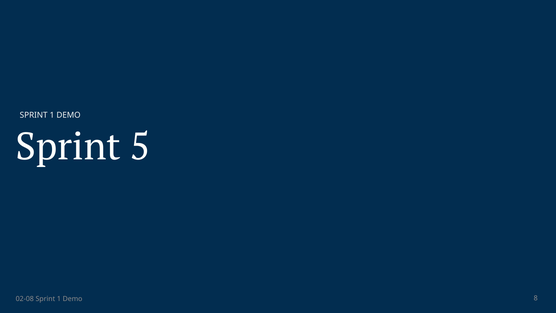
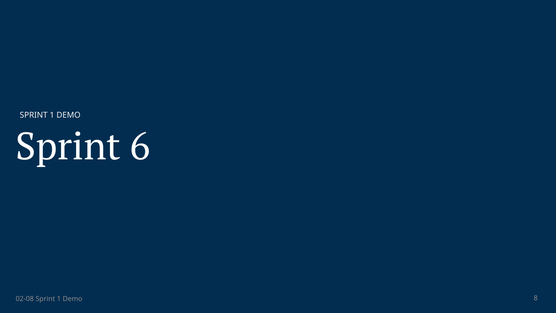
5: 5 -> 6 (140, 147)
